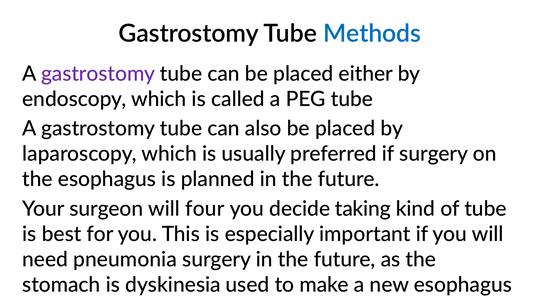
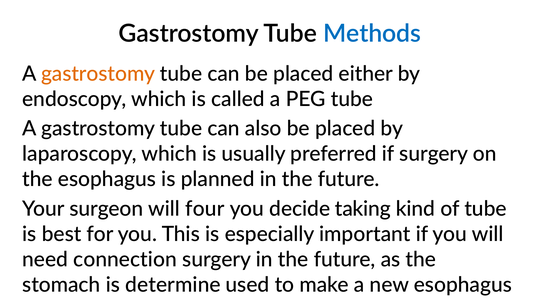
gastrostomy colour: purple -> orange (98, 74)
pneumonia: pneumonia -> connection (125, 259)
dyskinesia: dyskinesia -> determine (173, 284)
